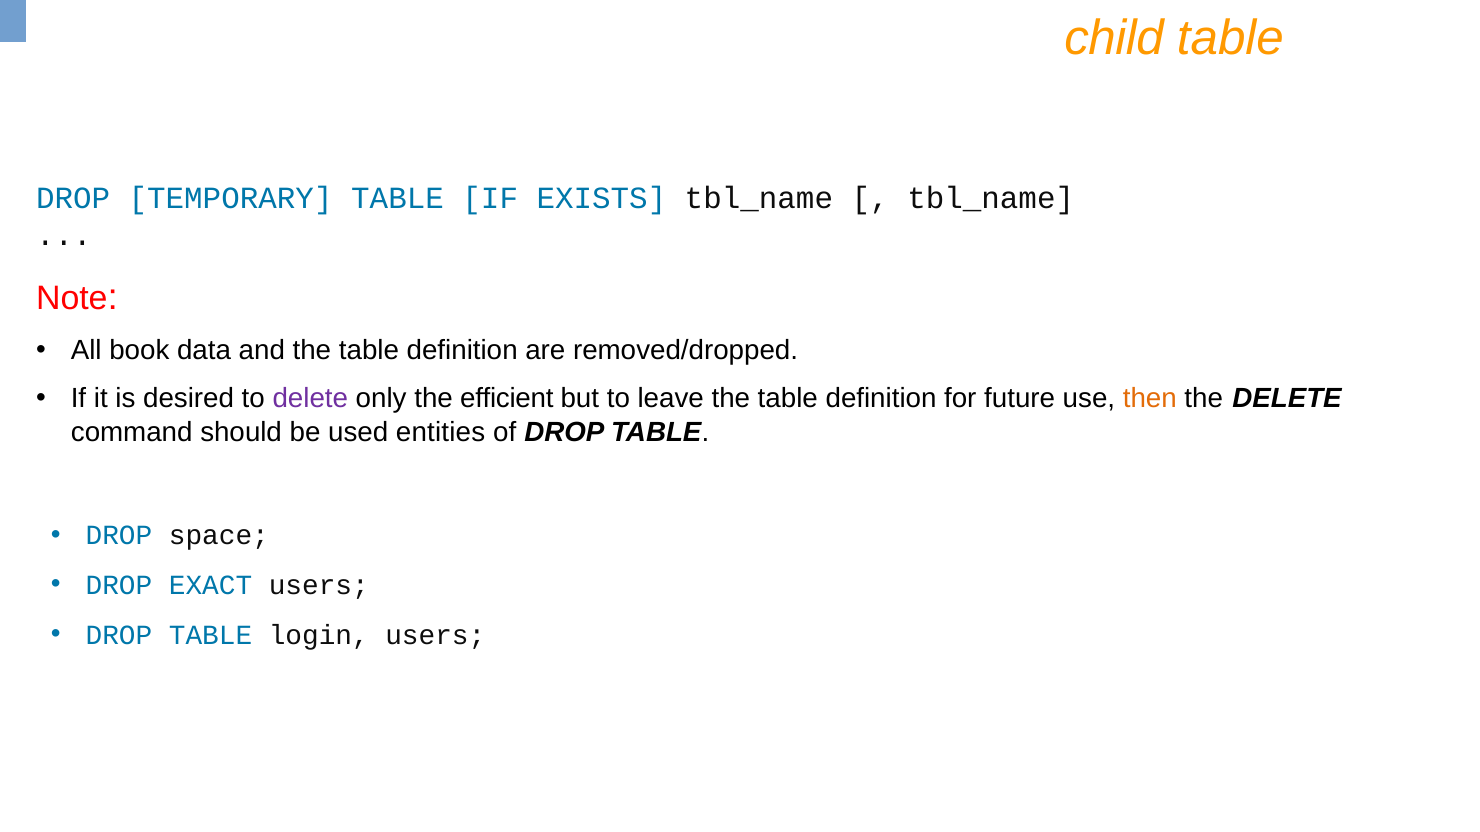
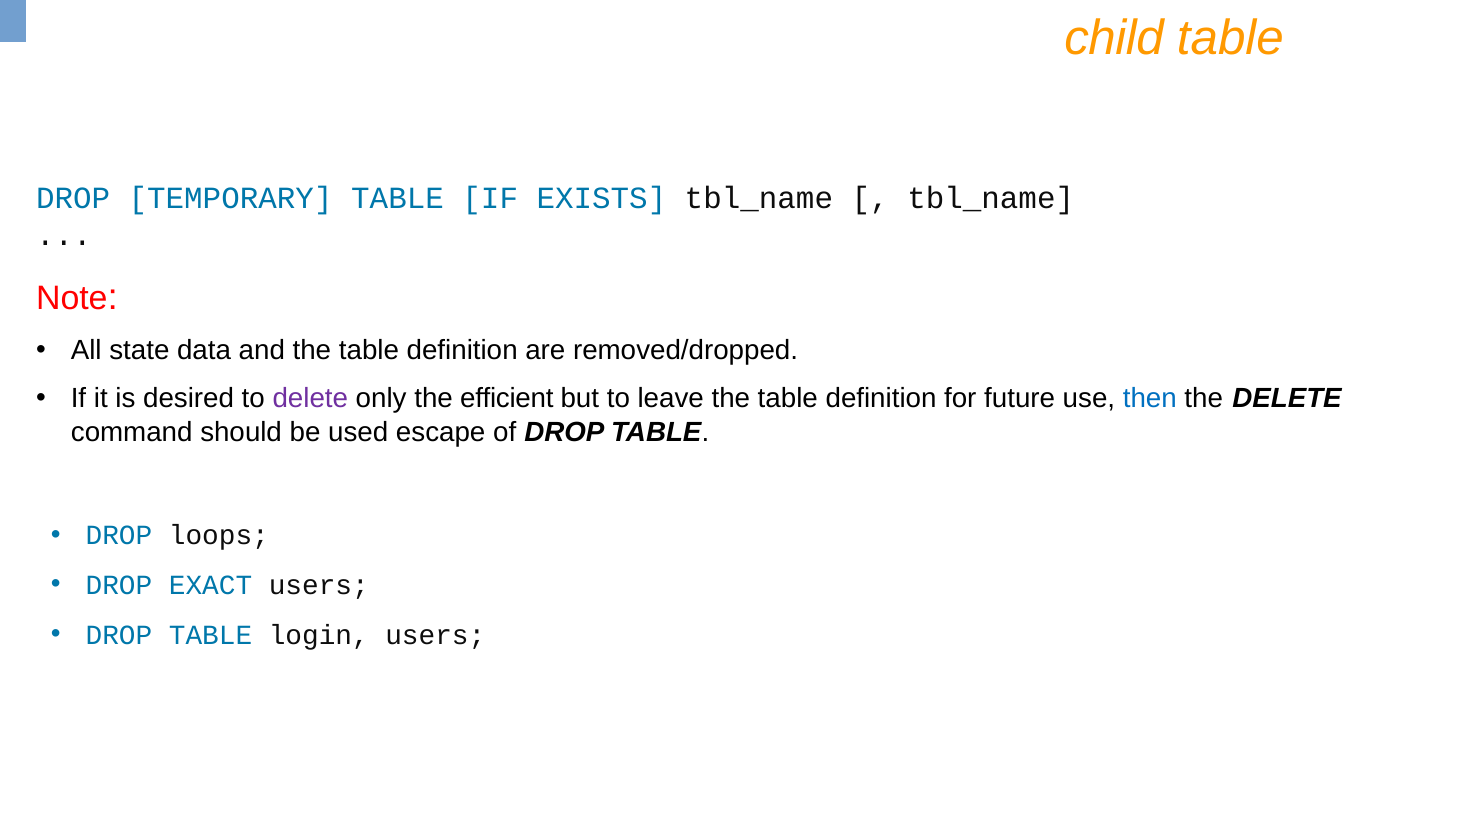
book: book -> state (139, 351)
then colour: orange -> blue (1150, 399)
entities: entities -> escape (441, 432)
space: space -> loops (219, 536)
